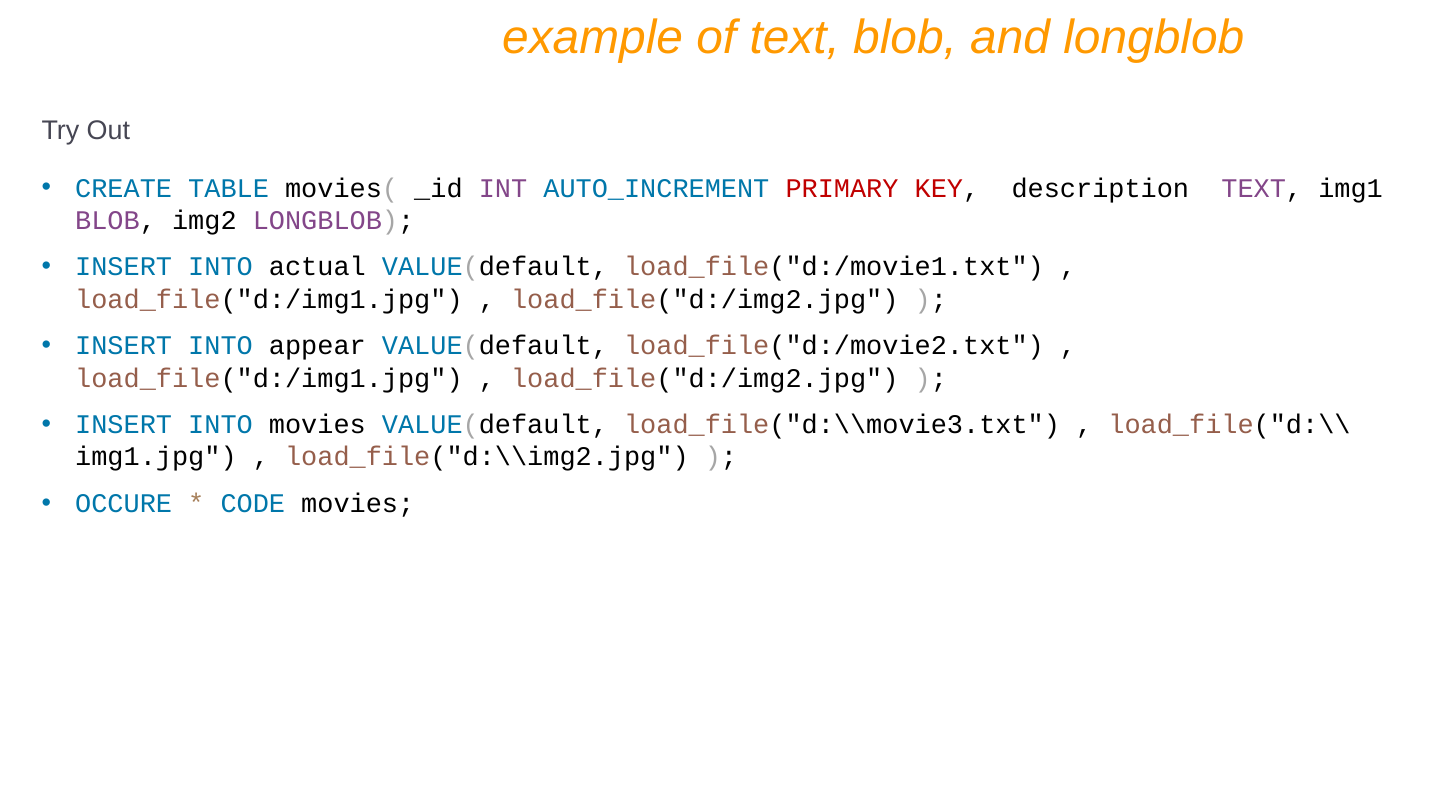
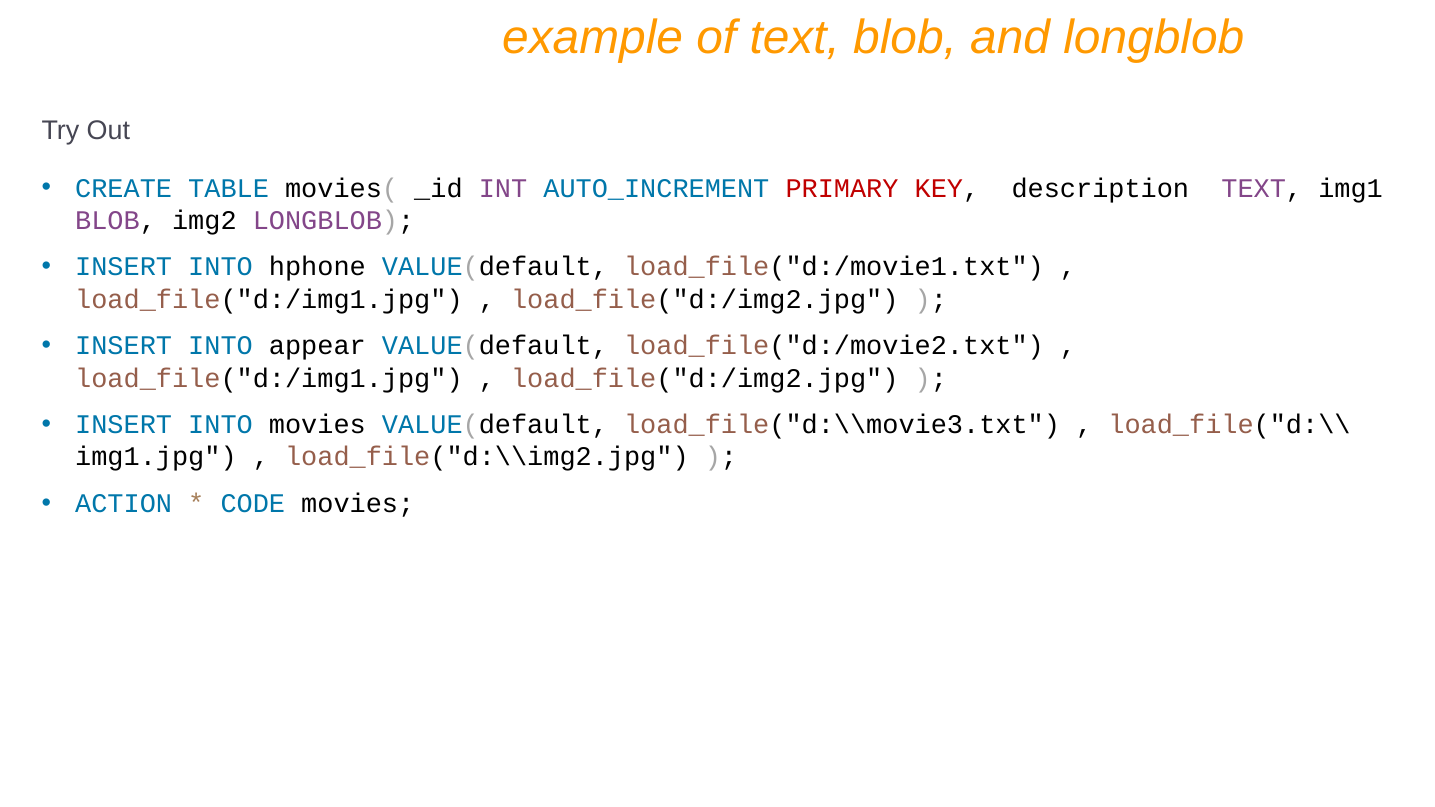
actual: actual -> hphone (317, 267)
OCCURE: OCCURE -> ACTION (124, 504)
